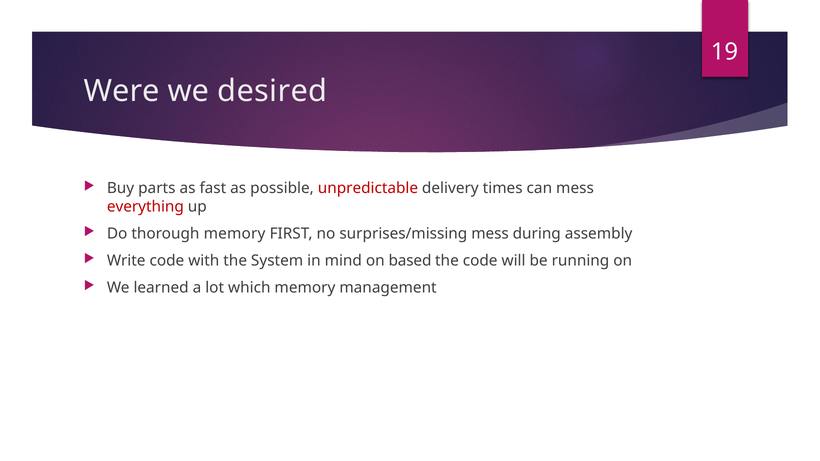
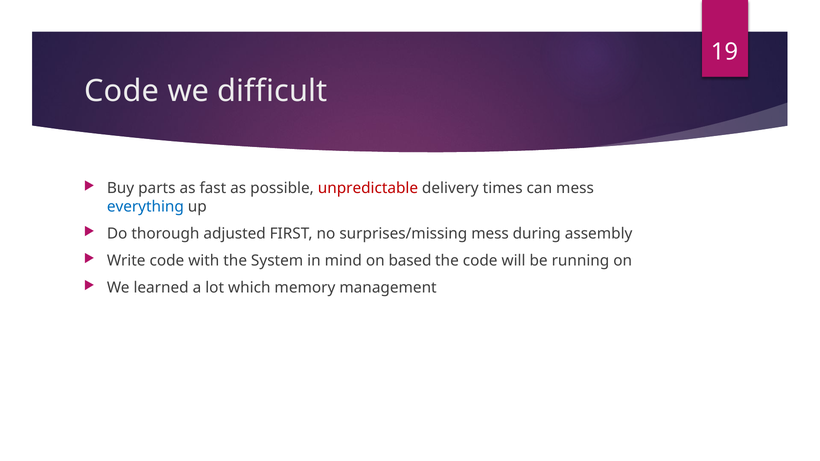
Were: Were -> Code (122, 91)
desired: desired -> difficult (272, 91)
everything colour: red -> blue (145, 207)
thorough memory: memory -> adjusted (235, 234)
